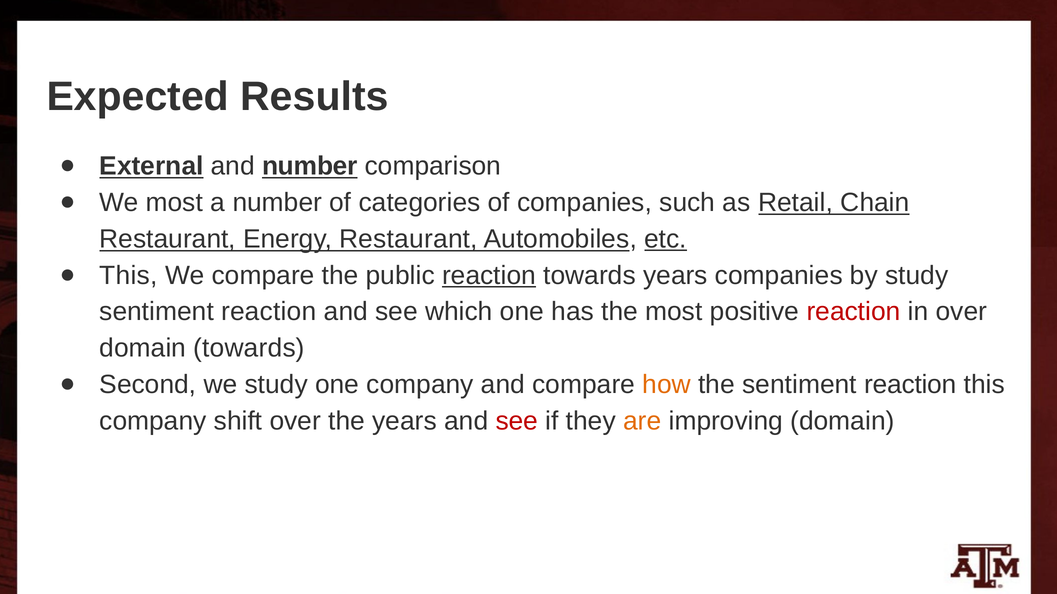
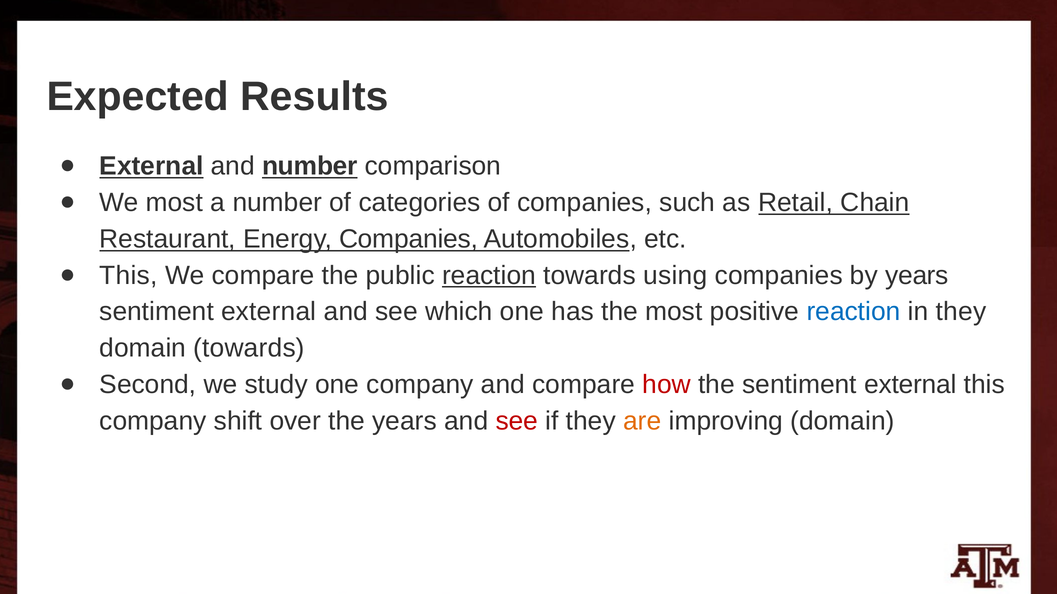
Energy Restaurant: Restaurant -> Companies (409, 239)
etc underline: present -> none (666, 239)
towards years: years -> using (675, 276)
by study: study -> years (917, 276)
reaction: reaction -> external (269, 312)
reaction colour: red -> blue (854, 312)
in over: over -> they (961, 312)
how colour: orange -> red (667, 385)
the sentiment reaction: reaction -> external (910, 385)
